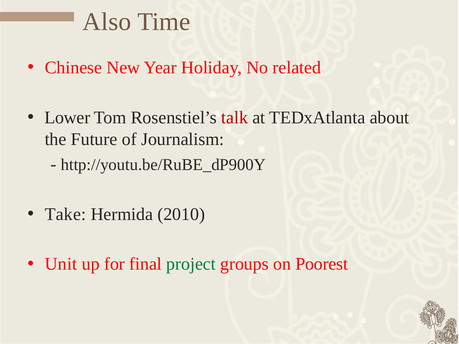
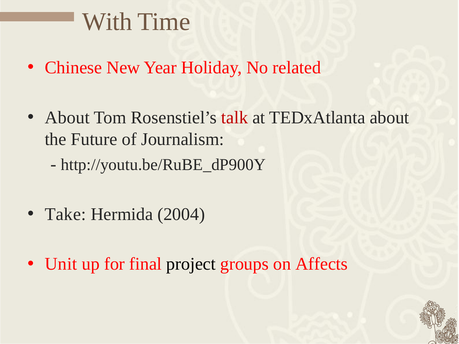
Also: Also -> With (107, 22)
Lower: Lower -> About (67, 118)
2010: 2010 -> 2004 (181, 214)
project colour: green -> black (191, 264)
Poorest: Poorest -> Affects (322, 264)
